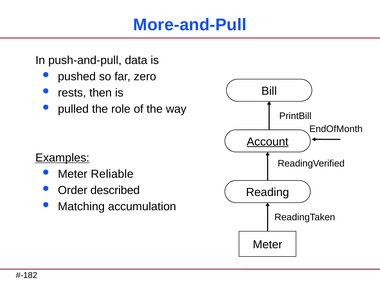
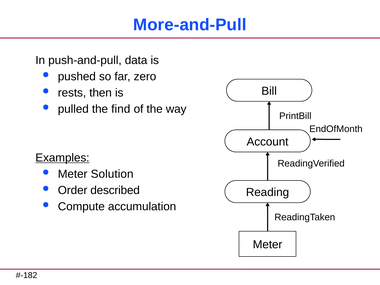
role: role -> find (121, 109)
Account underline: present -> none (268, 142)
Reliable: Reliable -> Solution (112, 174)
Matching: Matching -> Compute (81, 207)
